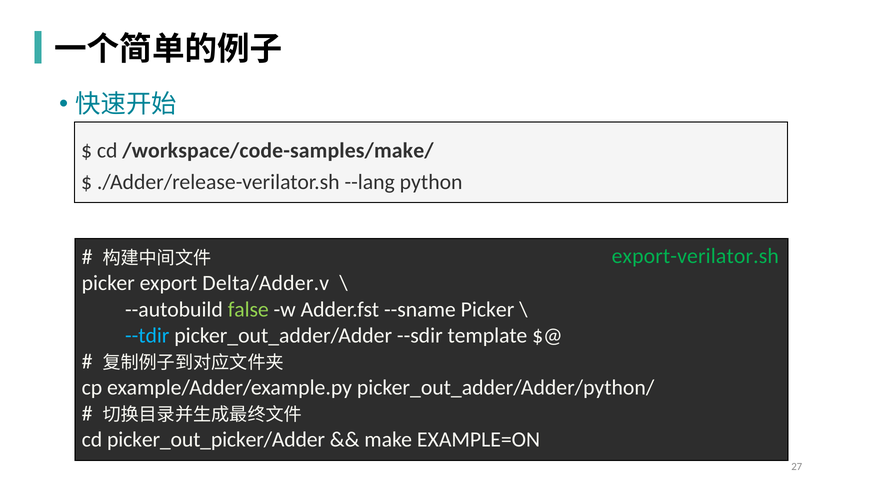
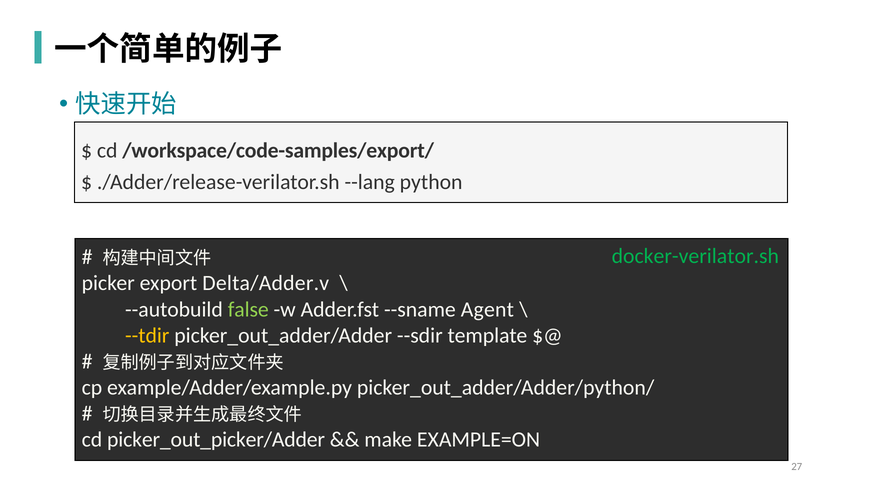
/workspace/code-samples/make/: /workspace/code-samples/make/ -> /workspace/code-samples/export/ (278, 150)
export-verilator.sh: export-verilator.sh -> docker-verilator.sh (695, 256)
--sname Picker: Picker -> Agent (487, 309)
--tdir colour: light blue -> yellow (147, 335)
